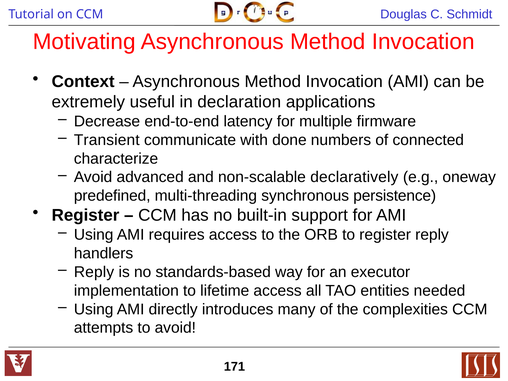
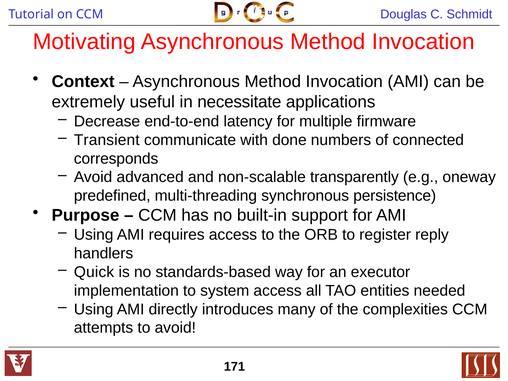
declaration: declaration -> necessitate (239, 102)
characterize: characterize -> corresponds (116, 159)
declaratively: declaratively -> transparently (354, 177)
Register: Register -> Purpose (86, 215)
Reply: Reply -> Quick (94, 272)
lifetime: lifetime -> system (225, 291)
